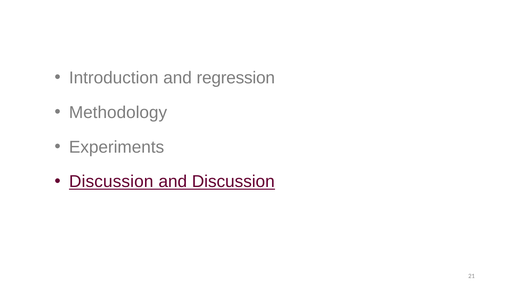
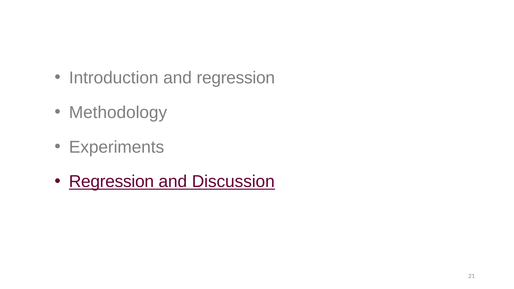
Discussion: Discussion -> Regression (111, 182)
